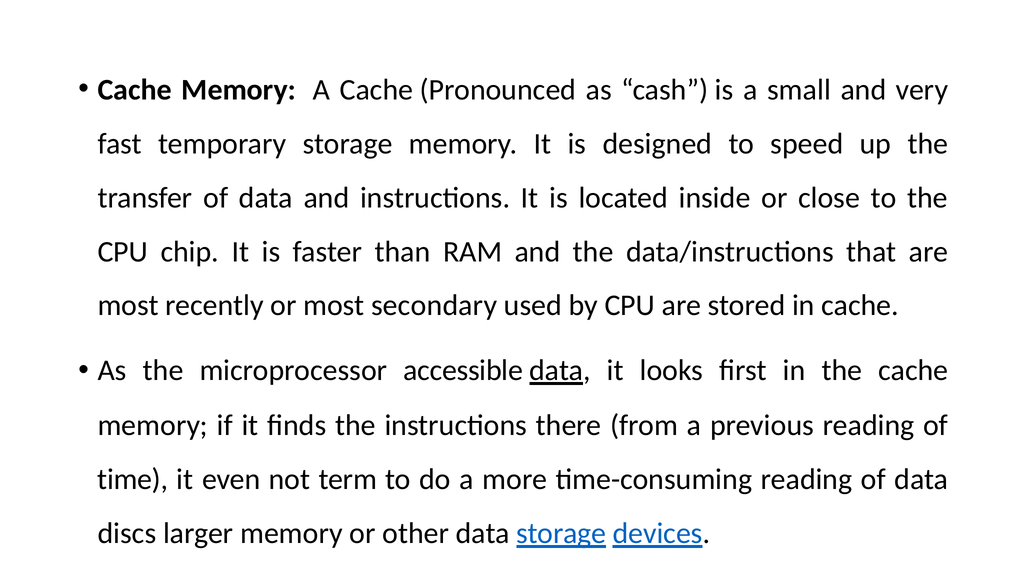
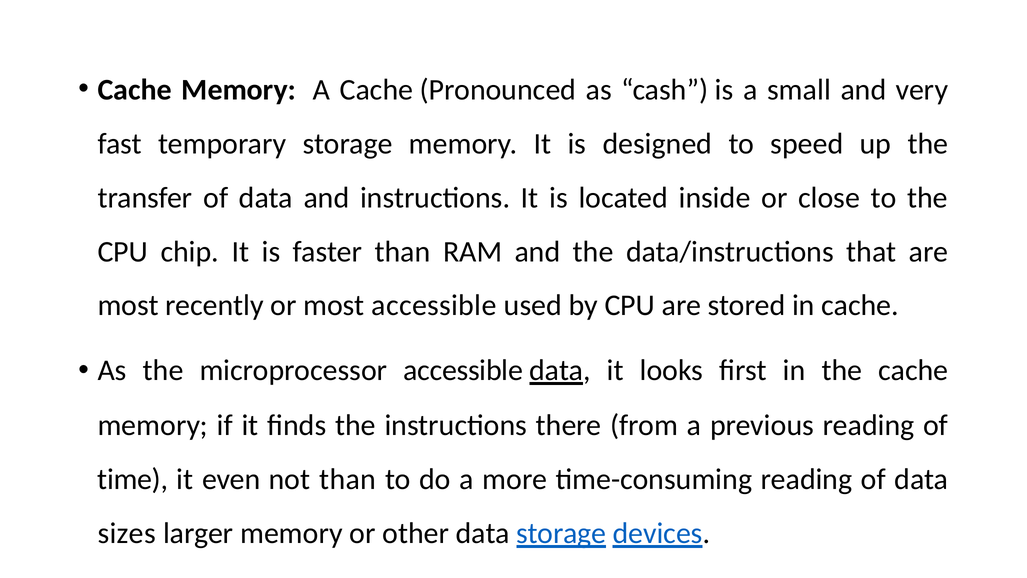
most secondary: secondary -> accessible (434, 305)
not term: term -> than (348, 479)
discs: discs -> sizes (127, 533)
